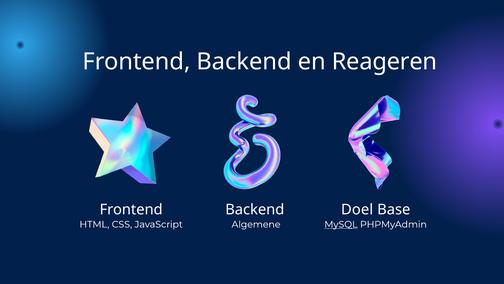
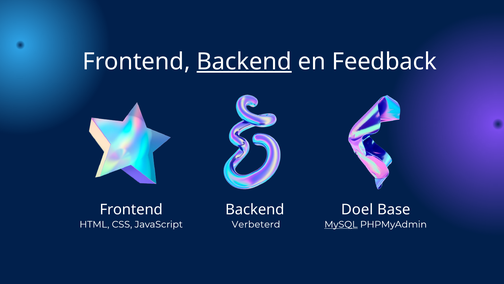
Backend underline: none -> present (244, 62)
Reageren: Reageren -> Feedback (384, 62)
Algemene: Algemene -> Verbeterd (256, 224)
